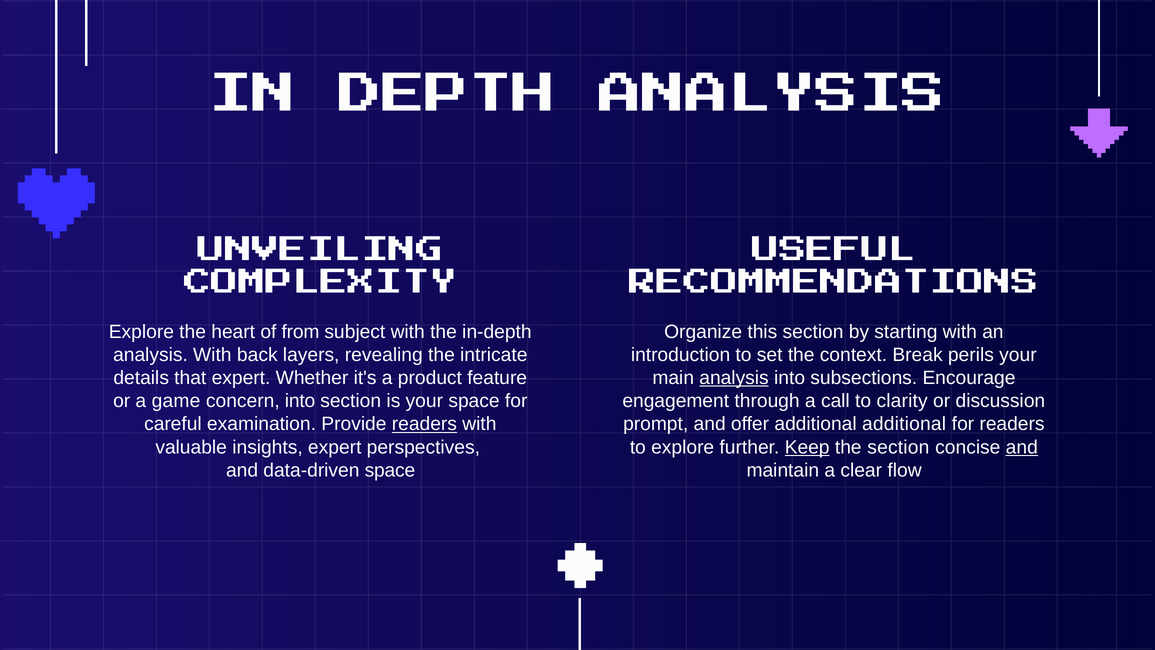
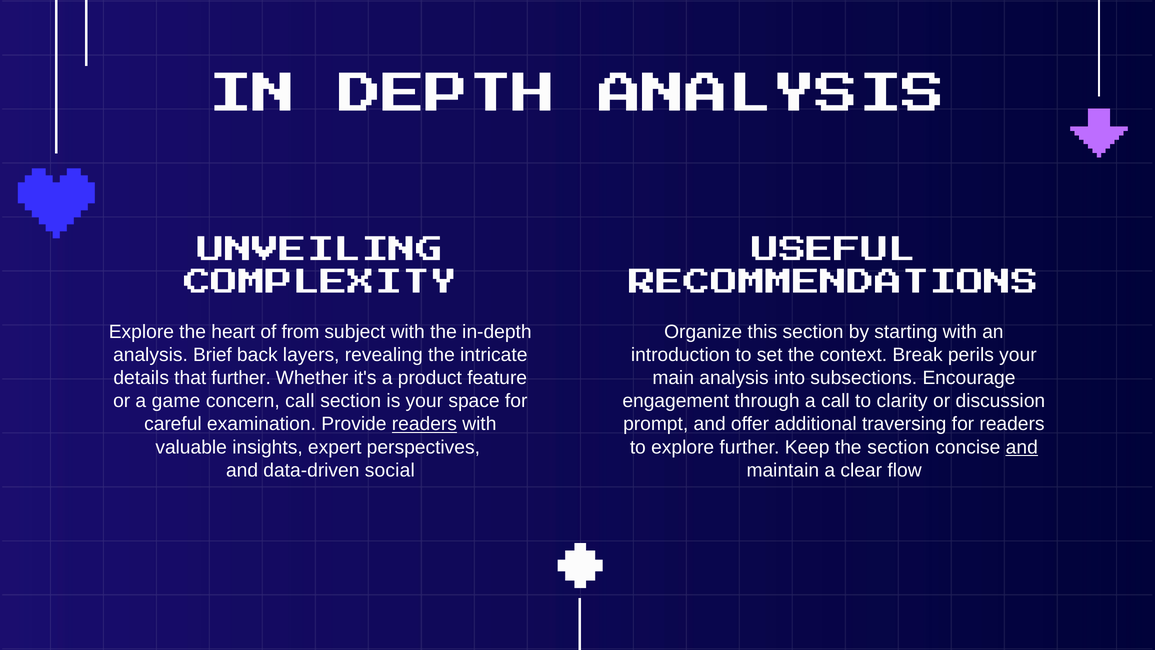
analysis With: With -> Brief (212, 355)
that expert: expert -> further (241, 378)
analysis underline: present -> none (734, 378)
concern into: into -> call (300, 401)
additional additional: additional -> traversing (904, 424)
Keep underline: present -> none (807, 447)
data-driven space: space -> social (390, 470)
